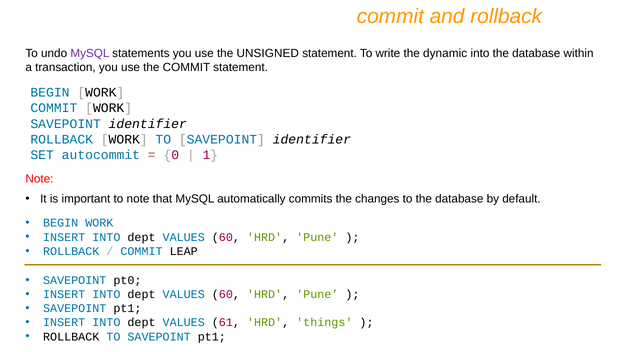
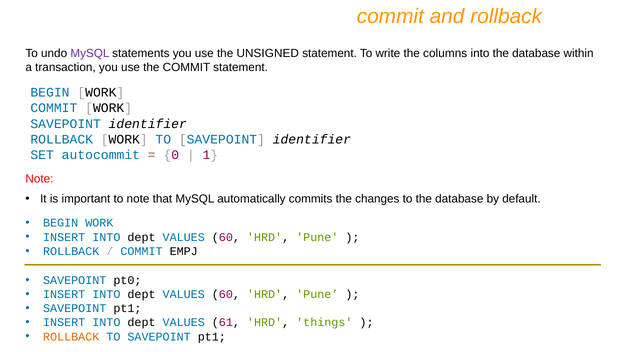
dynamic: dynamic -> columns (445, 53)
LEAP: LEAP -> EMPJ (184, 251)
ROLLBACK colour: black -> orange (71, 336)
